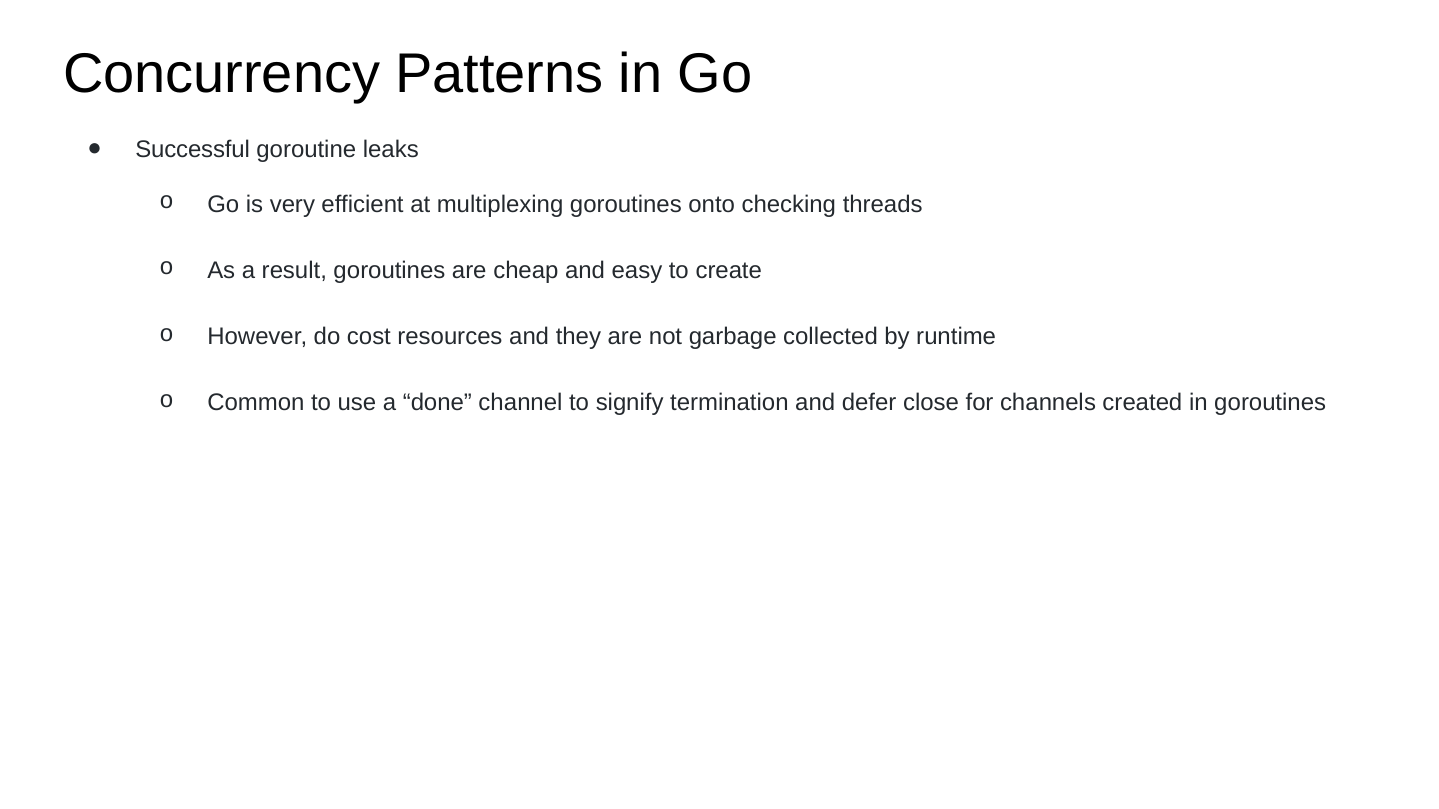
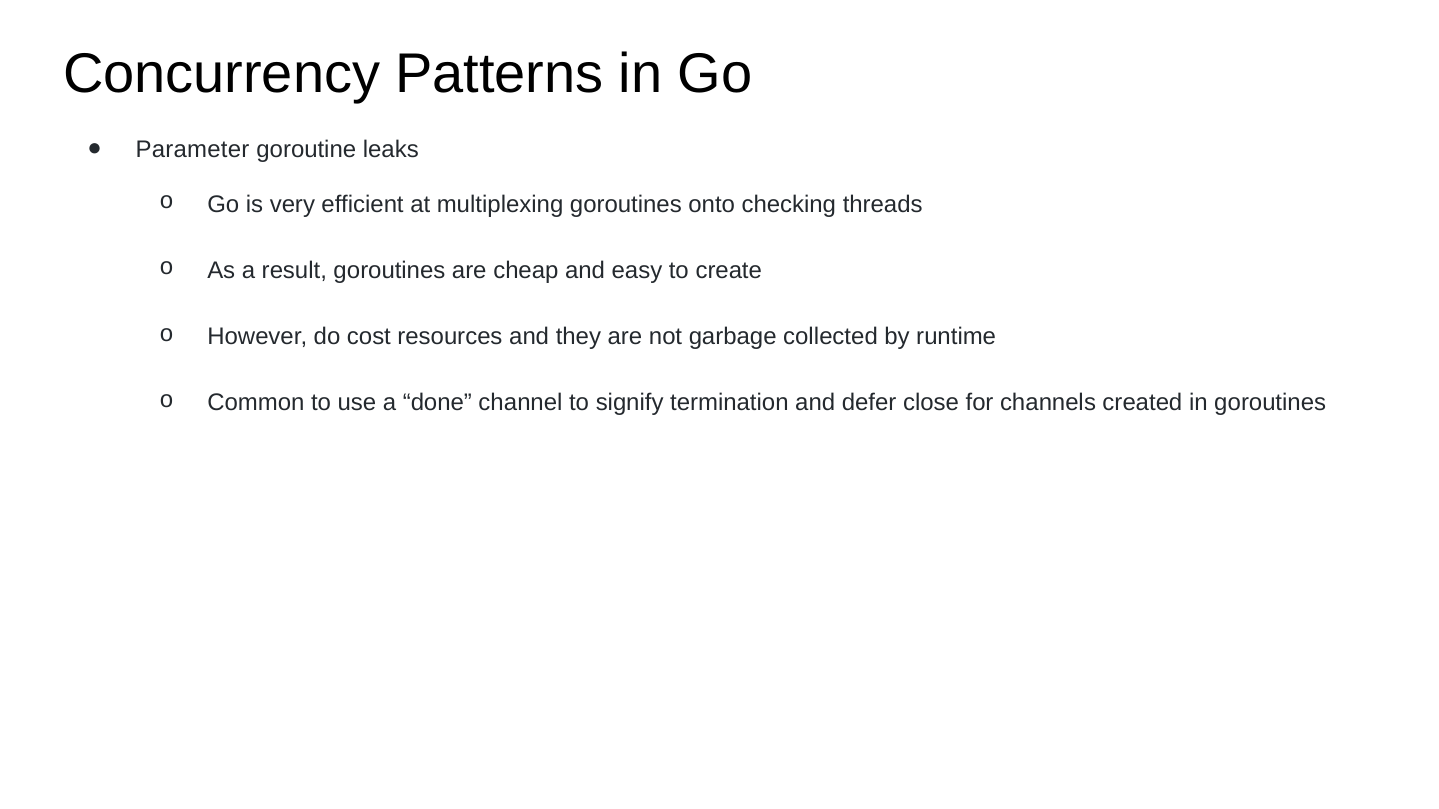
Successful: Successful -> Parameter (192, 149)
